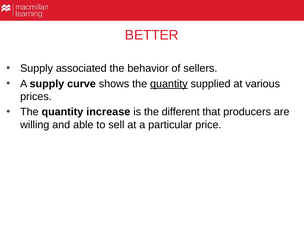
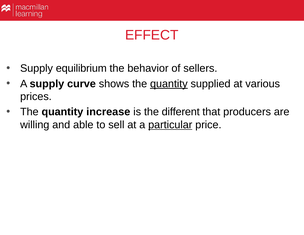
BETTER: BETTER -> EFFECT (152, 35)
associated: associated -> equilibrium (81, 68)
particular underline: none -> present (170, 125)
